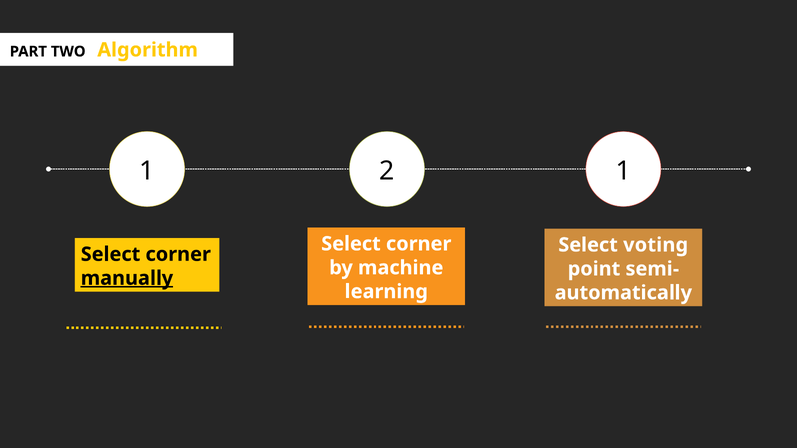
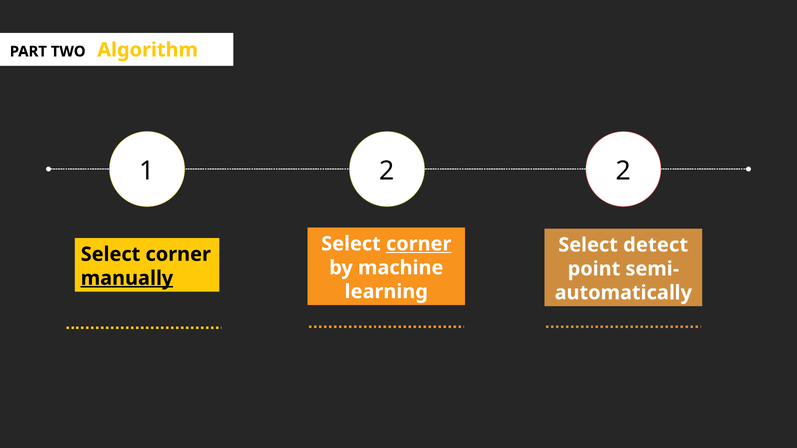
2 1: 1 -> 2 (623, 171)
corner underline: none -> present (419, 244)
voting: voting -> detect (656, 245)
